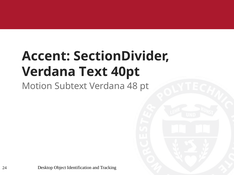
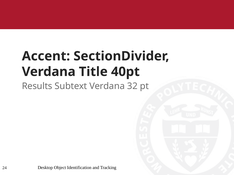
Text: Text -> Title (93, 72)
Motion: Motion -> Results (37, 86)
48: 48 -> 32 (132, 86)
